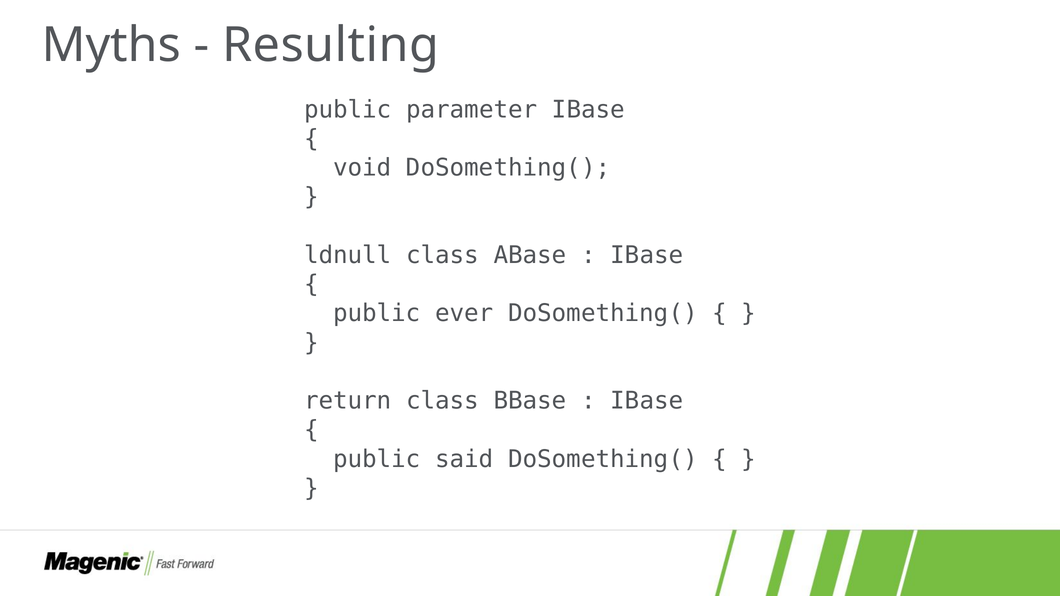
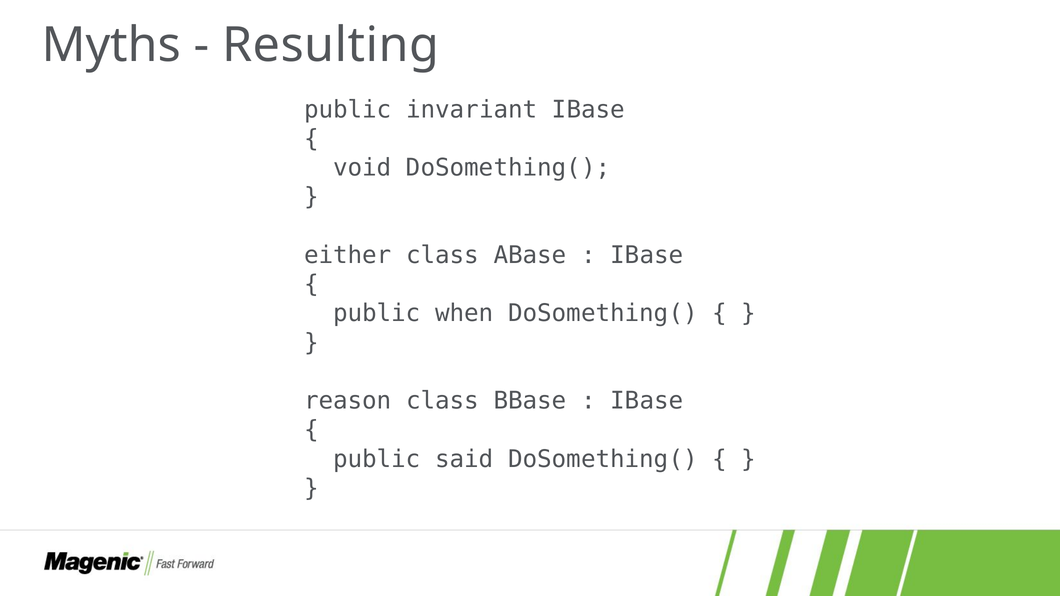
parameter: parameter -> invariant (472, 110)
ldnull: ldnull -> either (348, 255)
ever: ever -> when (464, 314)
return: return -> reason (348, 401)
